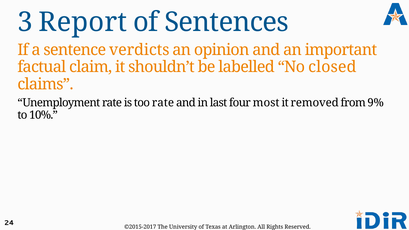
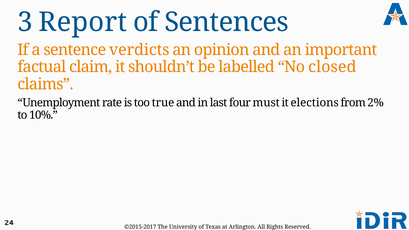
too rate: rate -> true (163, 103)
most: most -> must (266, 103)
removed: removed -> elections (315, 103)
9%: 9% -> 2% (376, 103)
